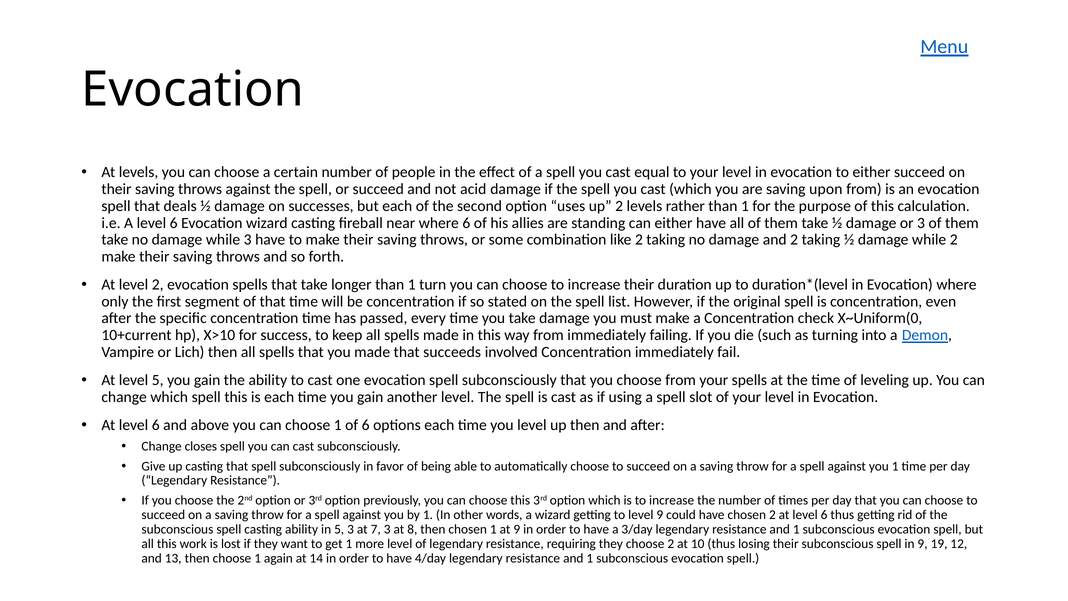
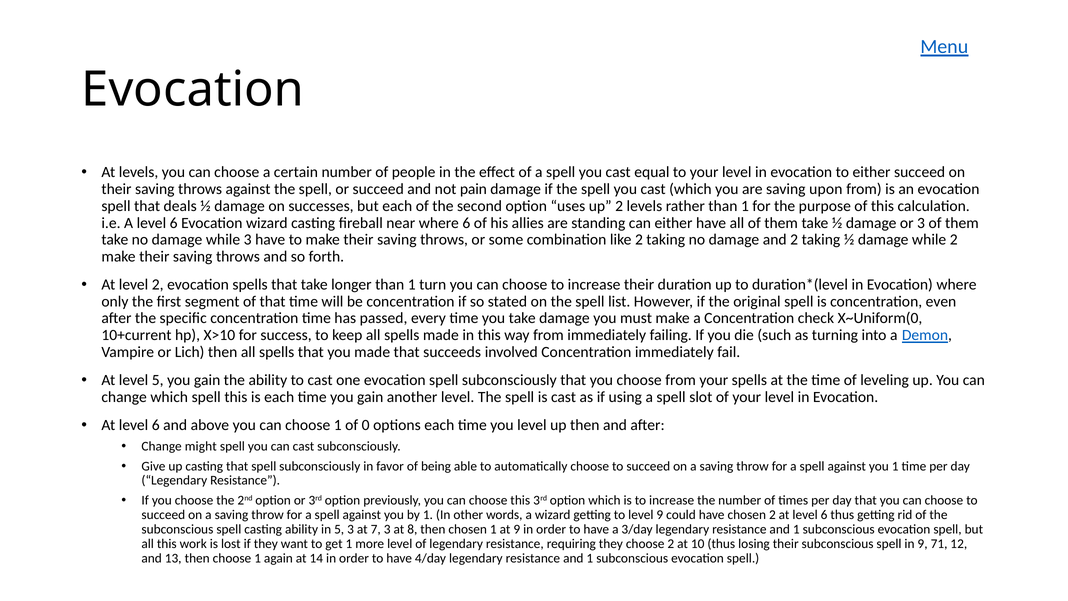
acid: acid -> pain (473, 189)
of 6: 6 -> 0 (366, 425)
closes: closes -> might (201, 446)
19: 19 -> 71 (939, 544)
